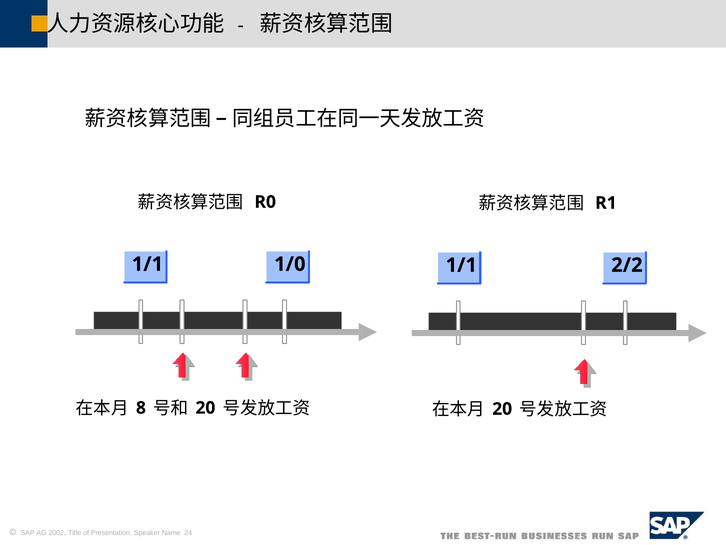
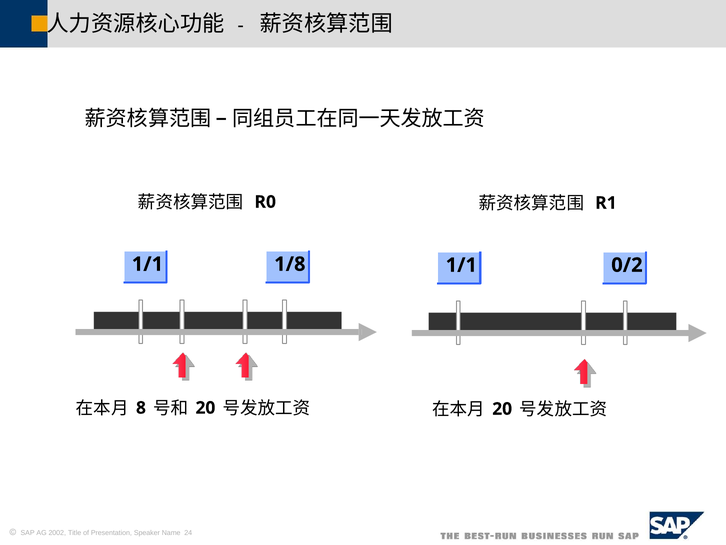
1/0: 1/0 -> 1/8 (290, 264)
2/2: 2/2 -> 0/2 (627, 265)
